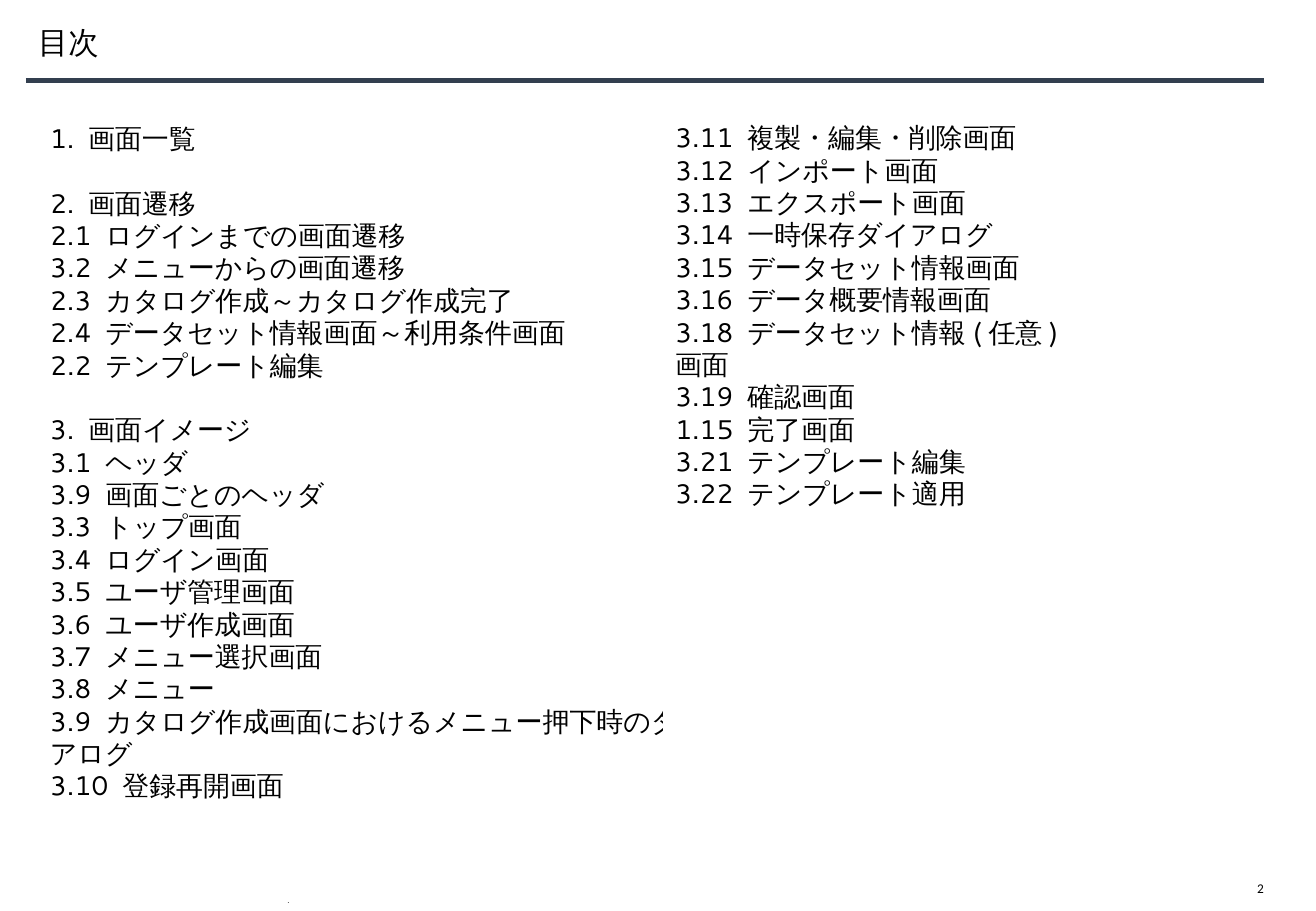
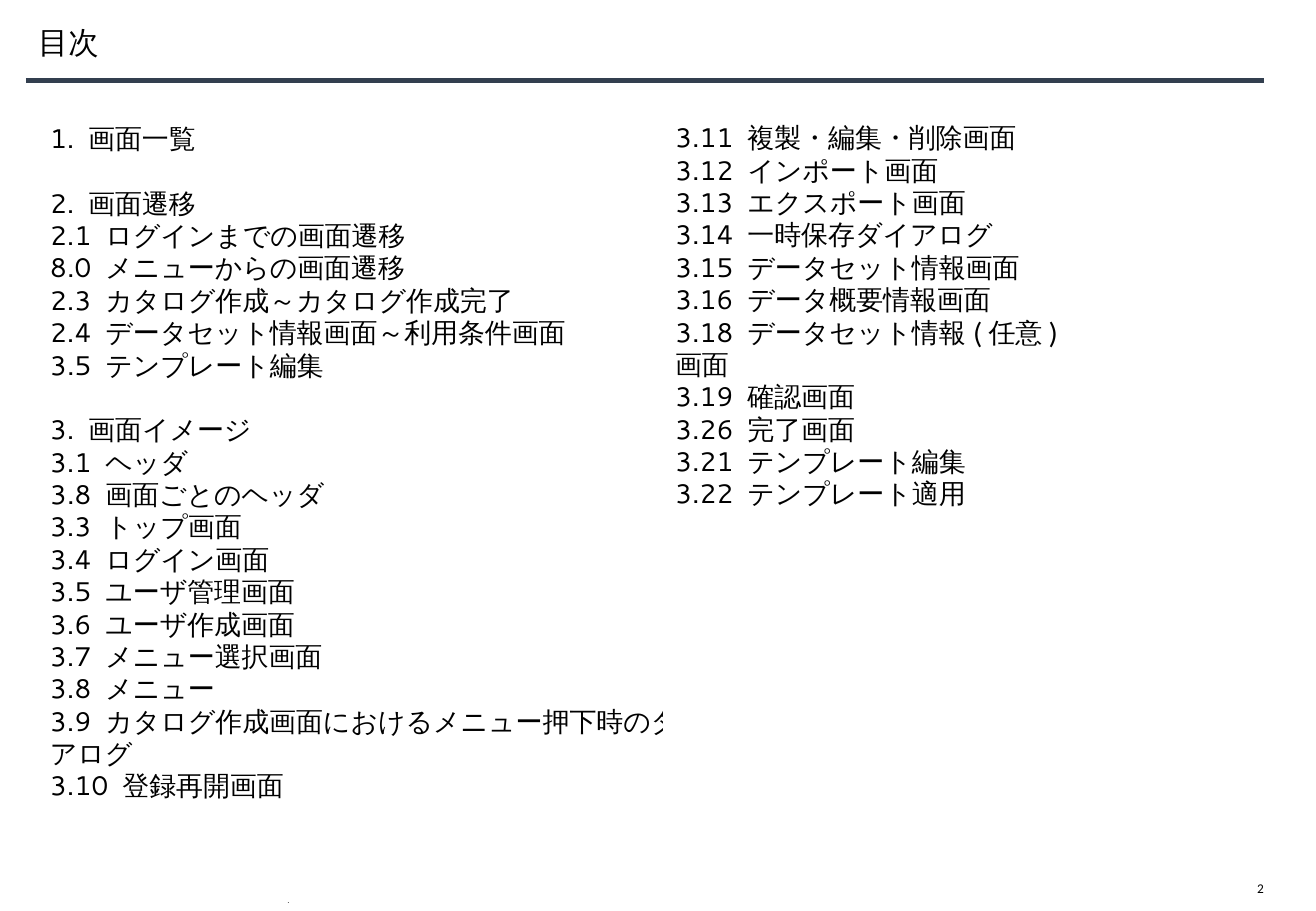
3.2: 3.2 -> 8.0 (71, 269)
2.2: 2.2 -> 3.5 (71, 366)
1.15: 1.15 -> 3.26 (704, 430)
3.9: 3.9 -> 3.8 (71, 496)
